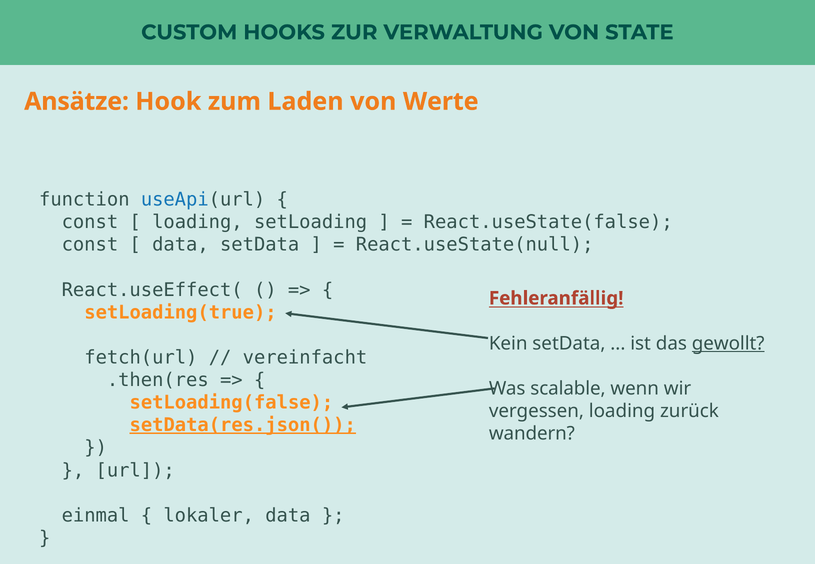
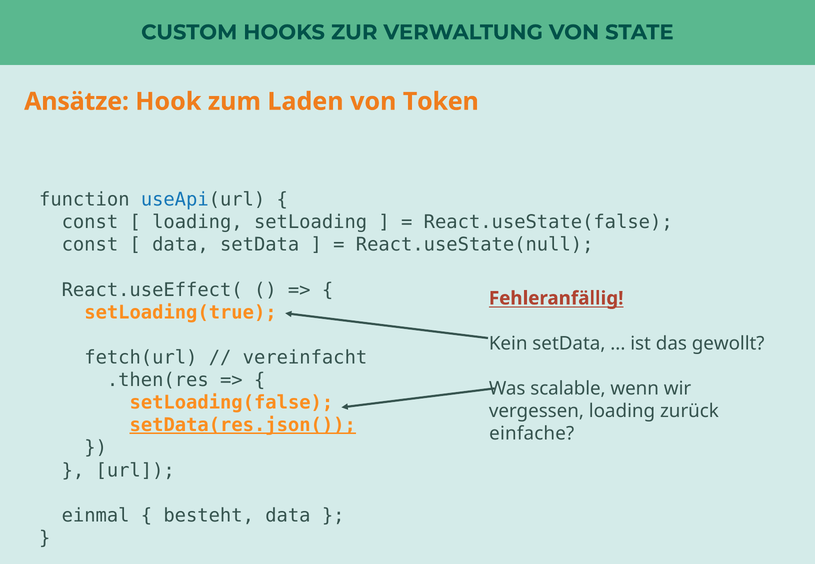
Werte: Werte -> Token (441, 102)
gewollt underline: present -> none (728, 344)
wandern: wandern -> einfache (532, 434)
lokaler: lokaler -> besteht (209, 516)
